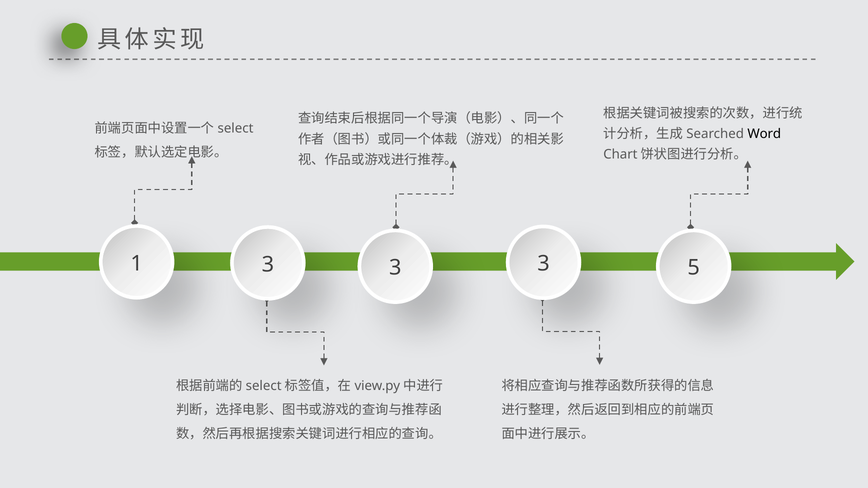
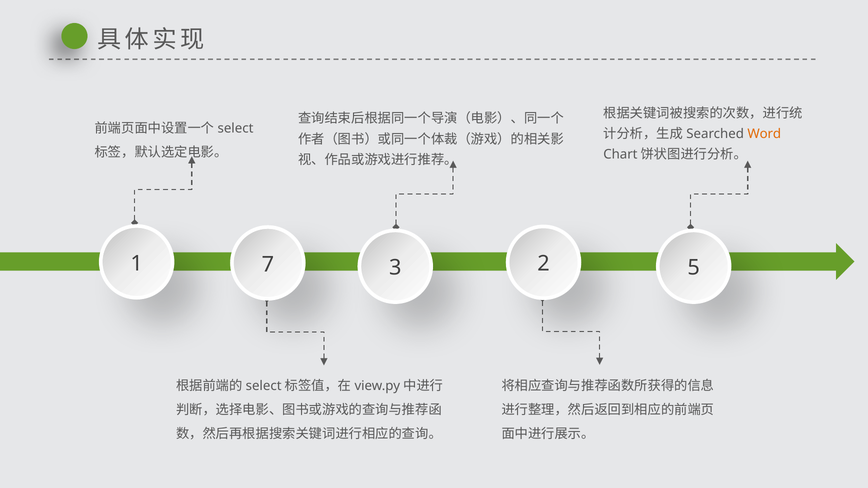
Word colour: black -> orange (764, 134)
1 3: 3 -> 7 (268, 265)
3: 3 -> 2 (544, 264)
